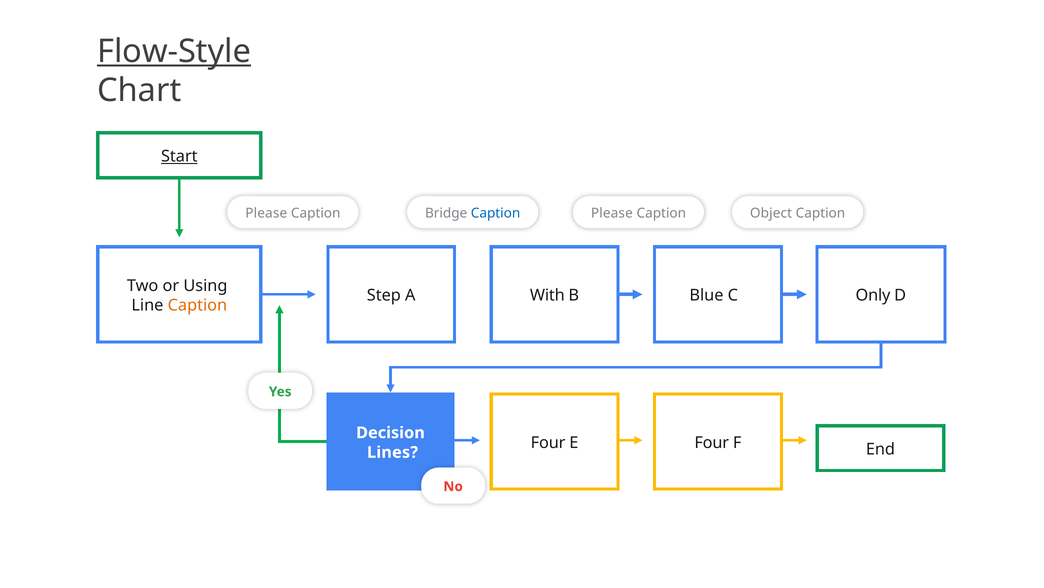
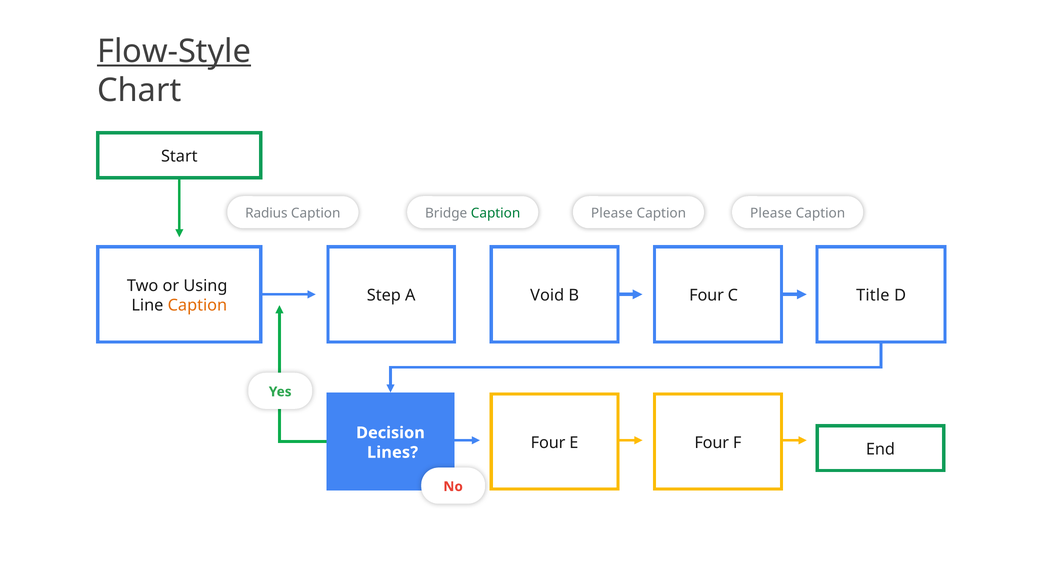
Start underline: present -> none (179, 156)
Please: Please -> Radius (266, 213)
Caption colour: blue -> green (496, 213)
Caption Object: Object -> Please (771, 213)
With: With -> Void (547, 295)
B Blue: Blue -> Four (707, 295)
Only: Only -> Title (873, 295)
